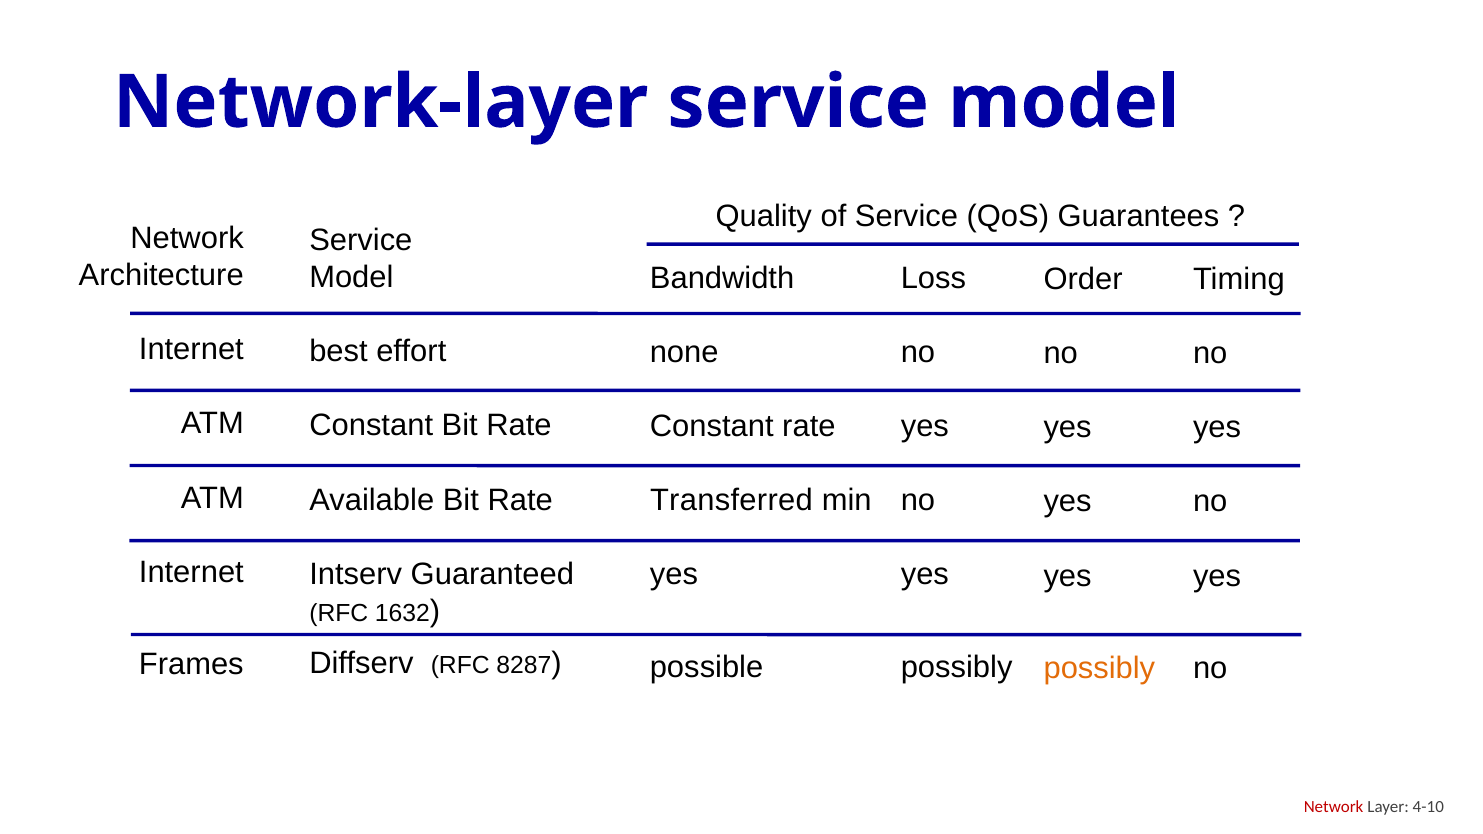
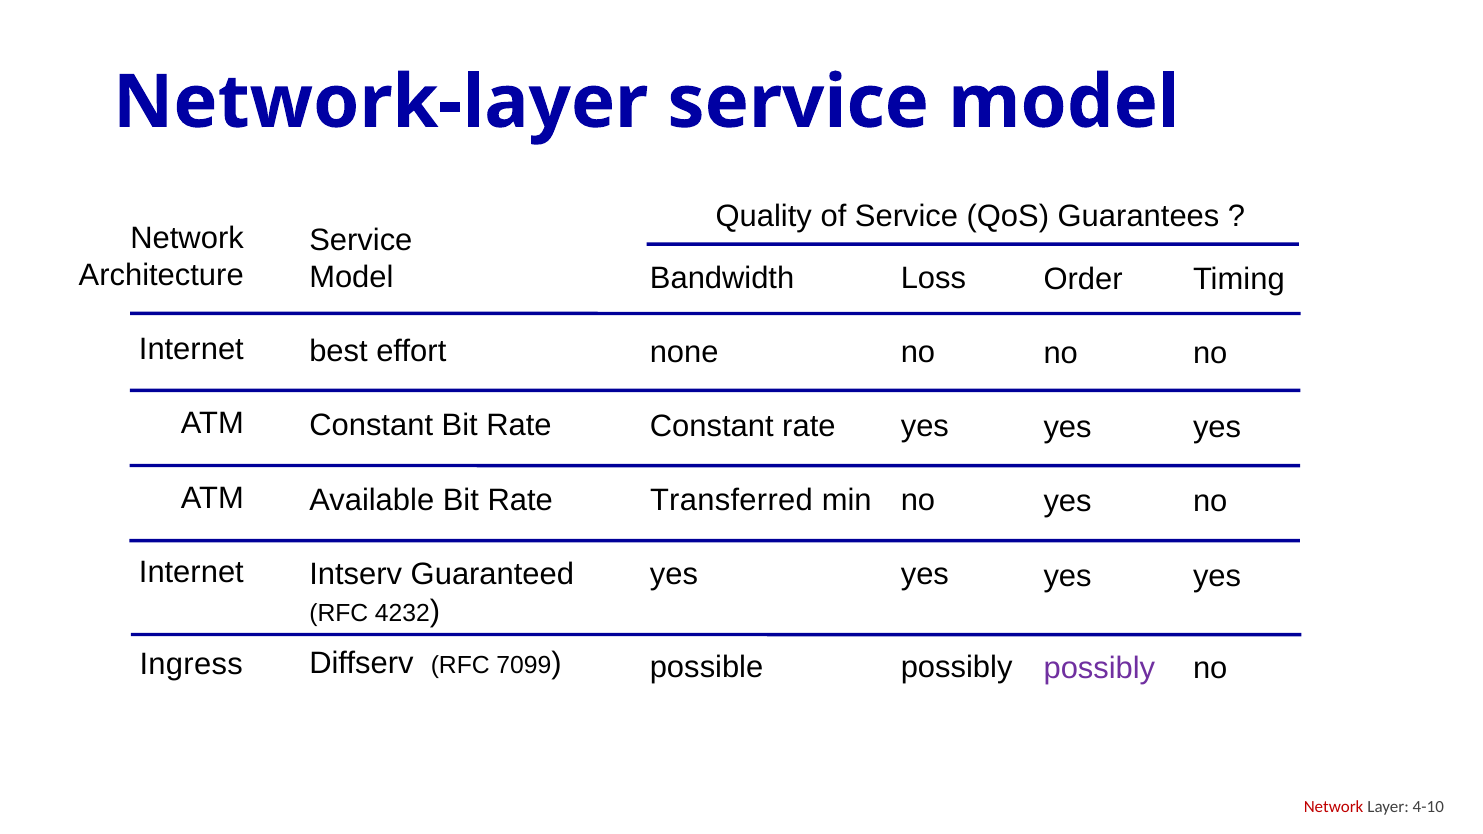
1632: 1632 -> 4232 (402, 613)
8287: 8287 -> 7099 (524, 666)
Frames: Frames -> Ingress (191, 665)
possibly colour: orange -> purple (1099, 669)
